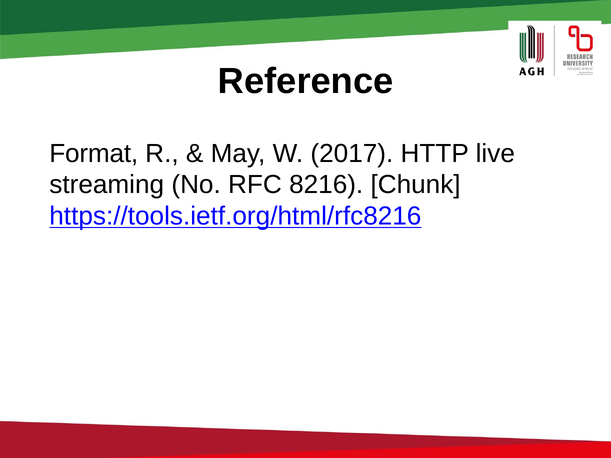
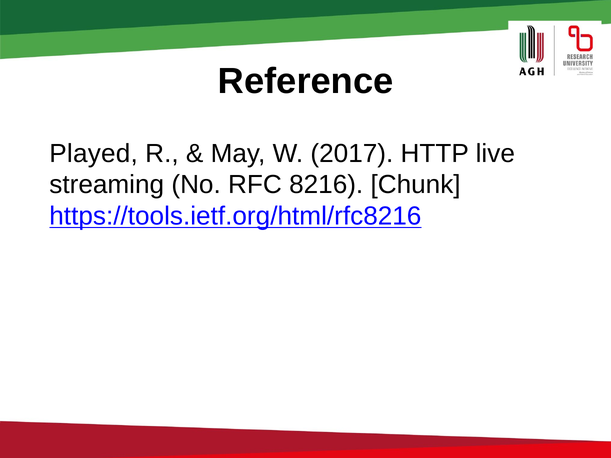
Format: Format -> Played (94, 153)
